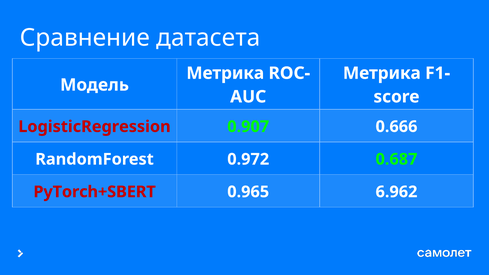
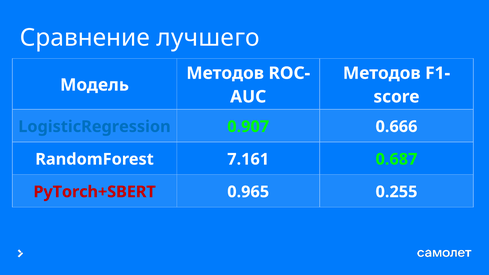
датасета: датасета -> лучшего (208, 38)
Метрика: Метрика -> Методов (225, 73)
Метрика: Метрика -> Методов (382, 73)
LogisticRegression colour: red -> blue (94, 127)
0.972: 0.972 -> 7.161 (248, 159)
6.962: 6.962 -> 0.255 (396, 192)
